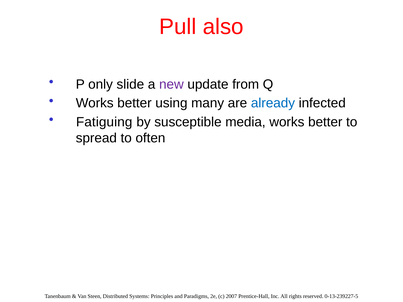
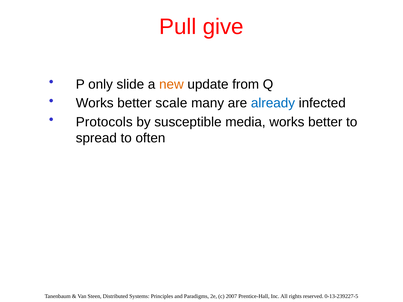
also: also -> give (223, 27)
new colour: purple -> orange (171, 84)
using: using -> scale (171, 103)
Fatiguing: Fatiguing -> Protocols (104, 122)
